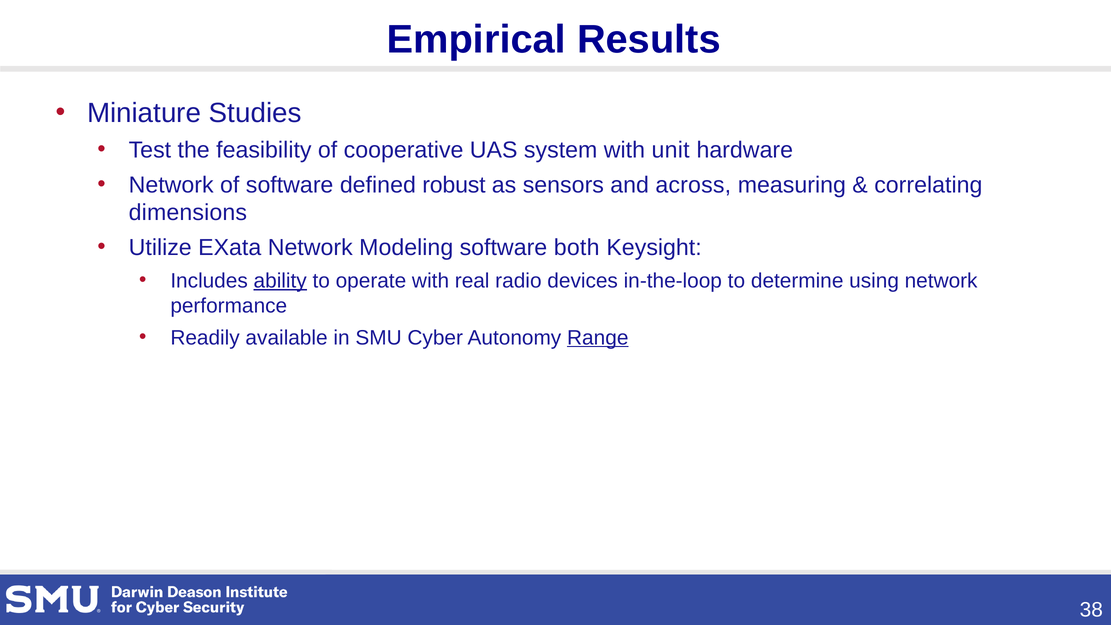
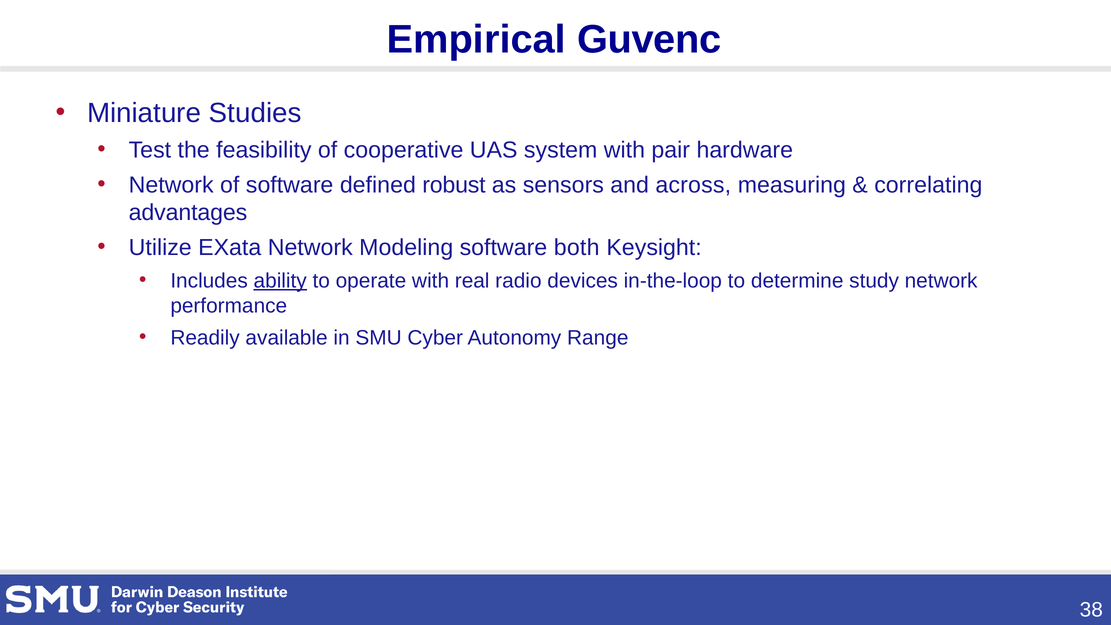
Results: Results -> Guvenc (649, 40)
unit: unit -> pair (671, 150)
dimensions: dimensions -> advantages (188, 213)
using: using -> study (874, 281)
Range underline: present -> none (598, 338)
